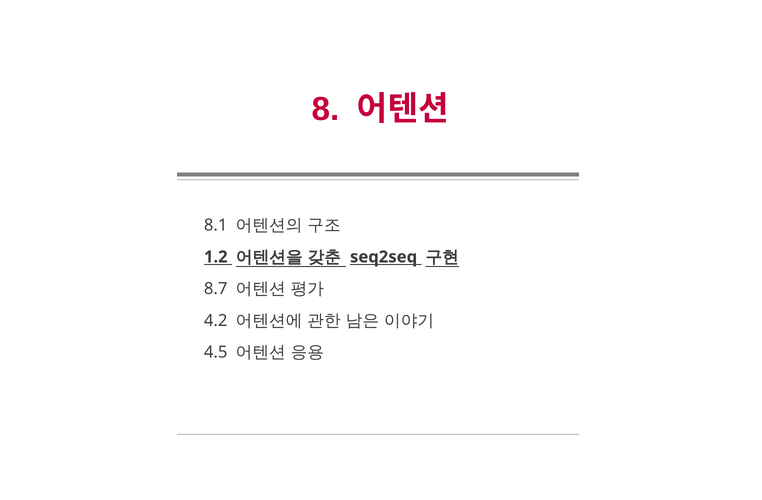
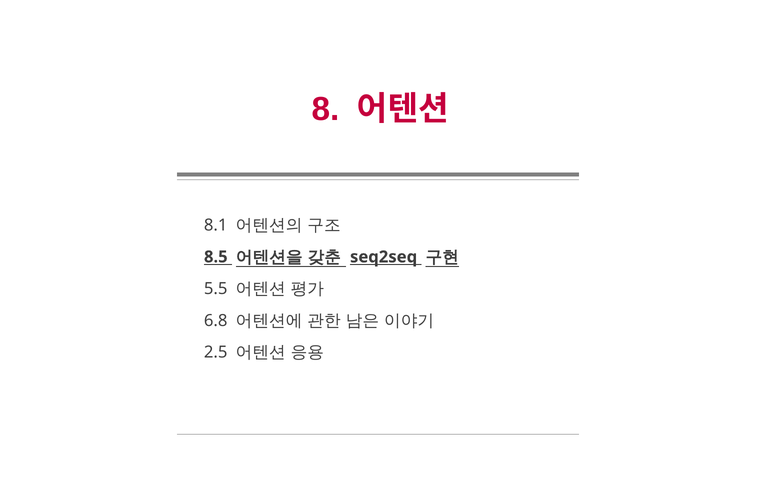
1.2: 1.2 -> 8.5 (216, 257)
8.7: 8.7 -> 5.5 (216, 289)
4.2: 4.2 -> 6.8 (216, 321)
4.5: 4.5 -> 2.5 (216, 353)
